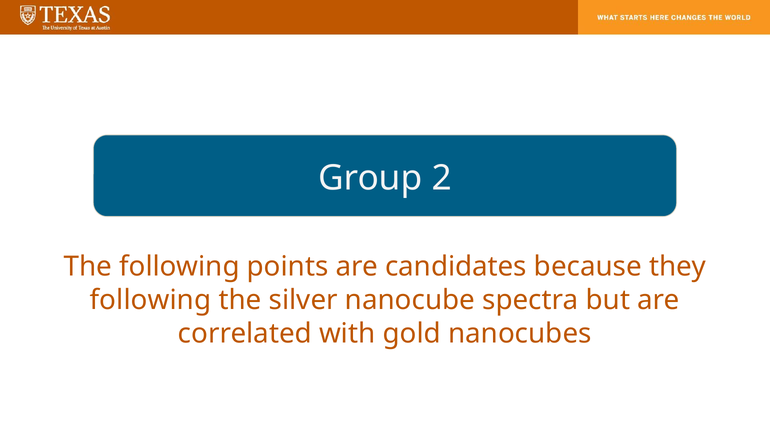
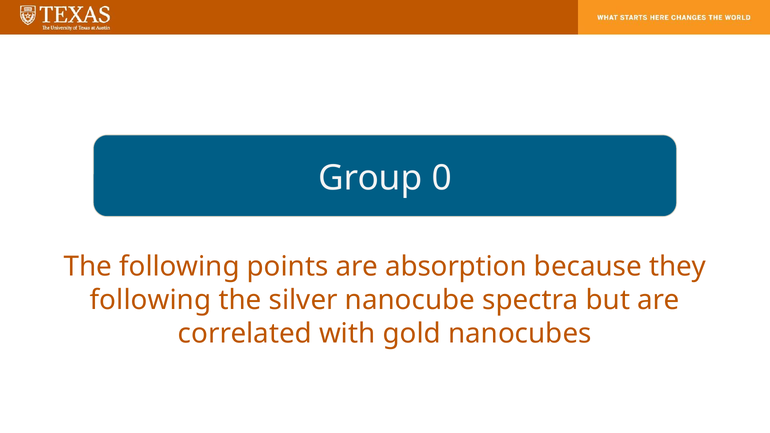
2: 2 -> 0 (442, 178)
candidates: candidates -> absorption (456, 267)
